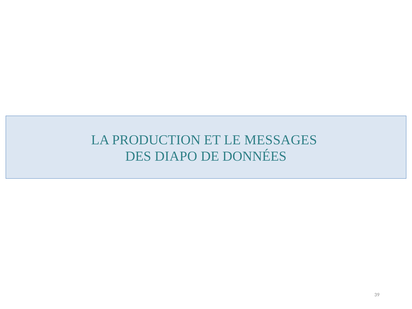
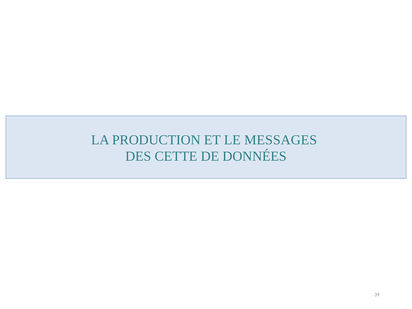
DIAPO: DIAPO -> CETTE (176, 156)
